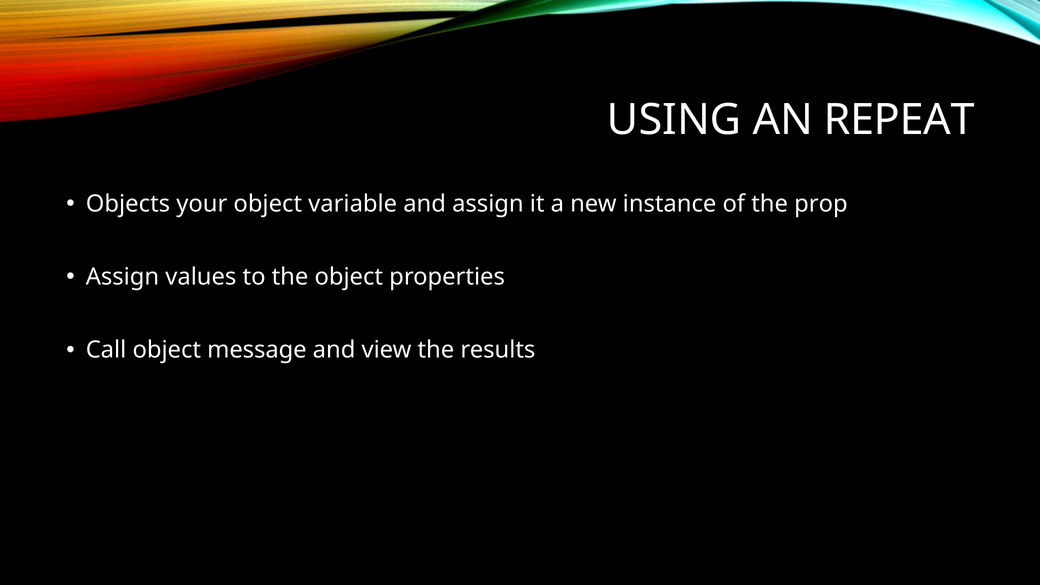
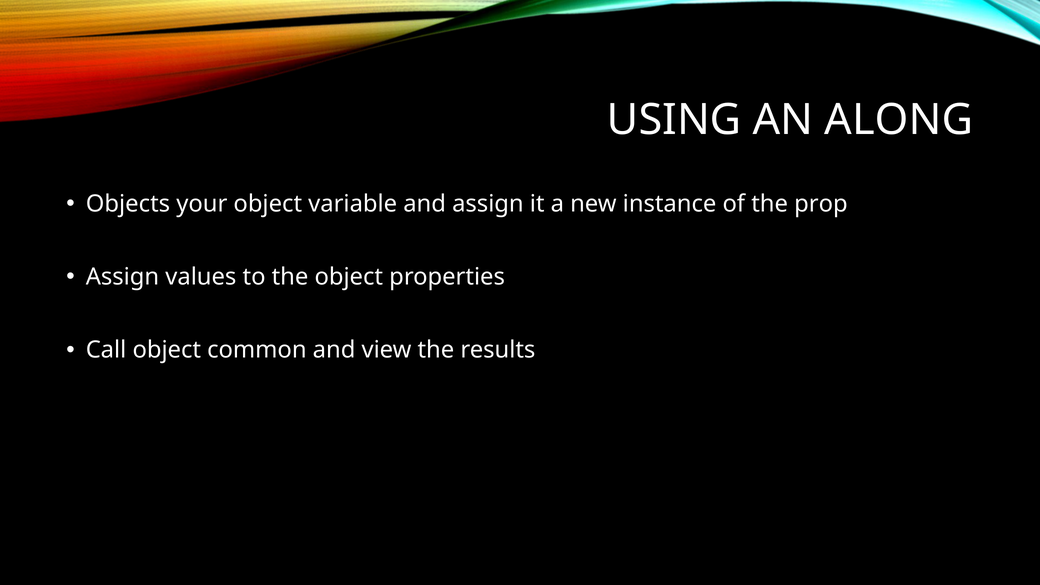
REPEAT: REPEAT -> ALONG (899, 120)
message: message -> common (257, 350)
